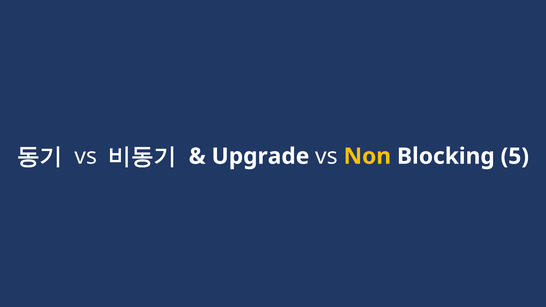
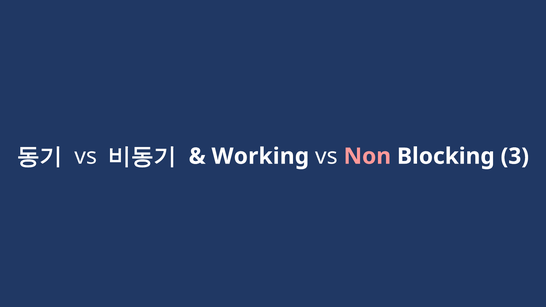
Upgrade: Upgrade -> Working (260, 156)
Non colour: yellow -> pink (367, 156)
5: 5 -> 3 (515, 156)
